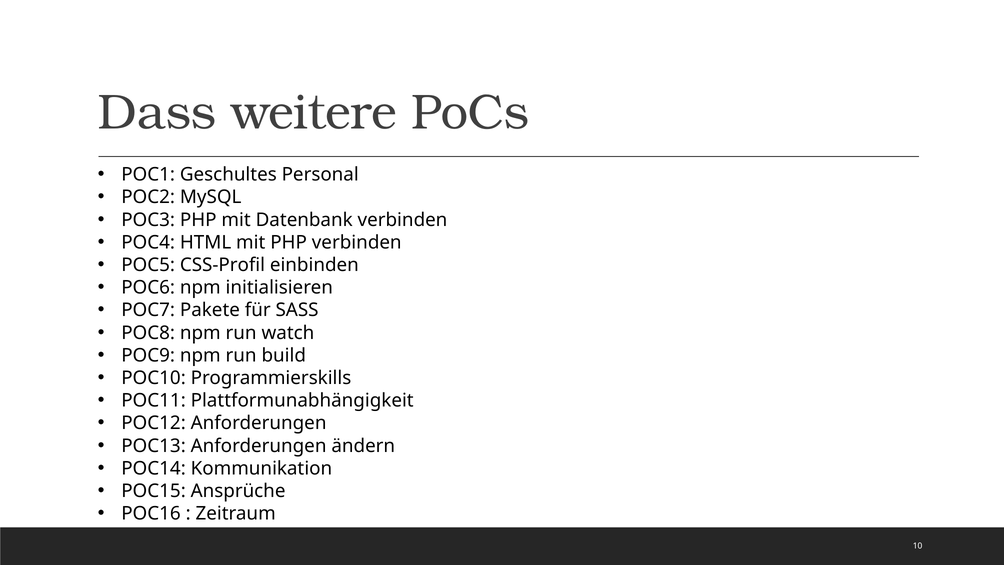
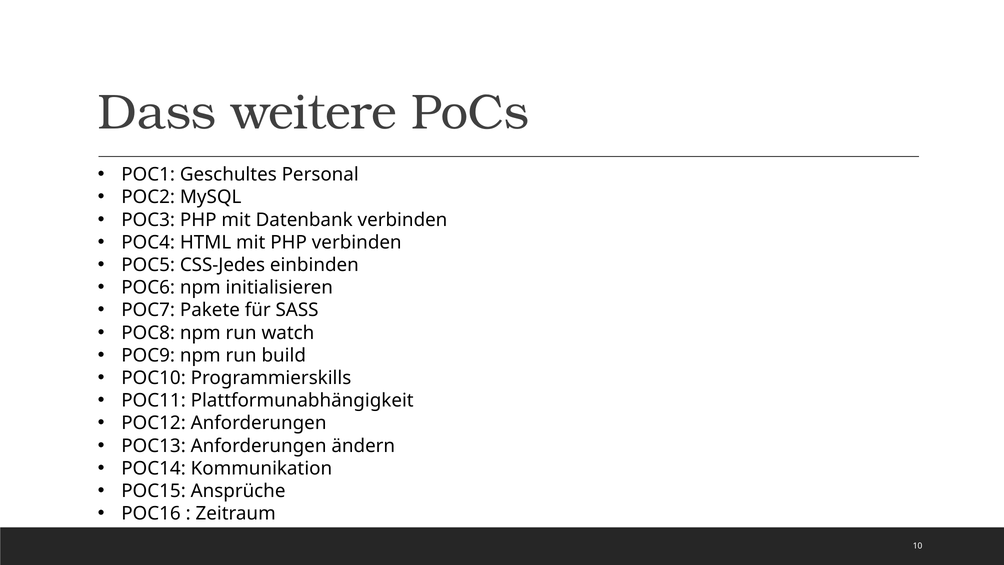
CSS-Profil: CSS-Profil -> CSS-Jedes (222, 265)
